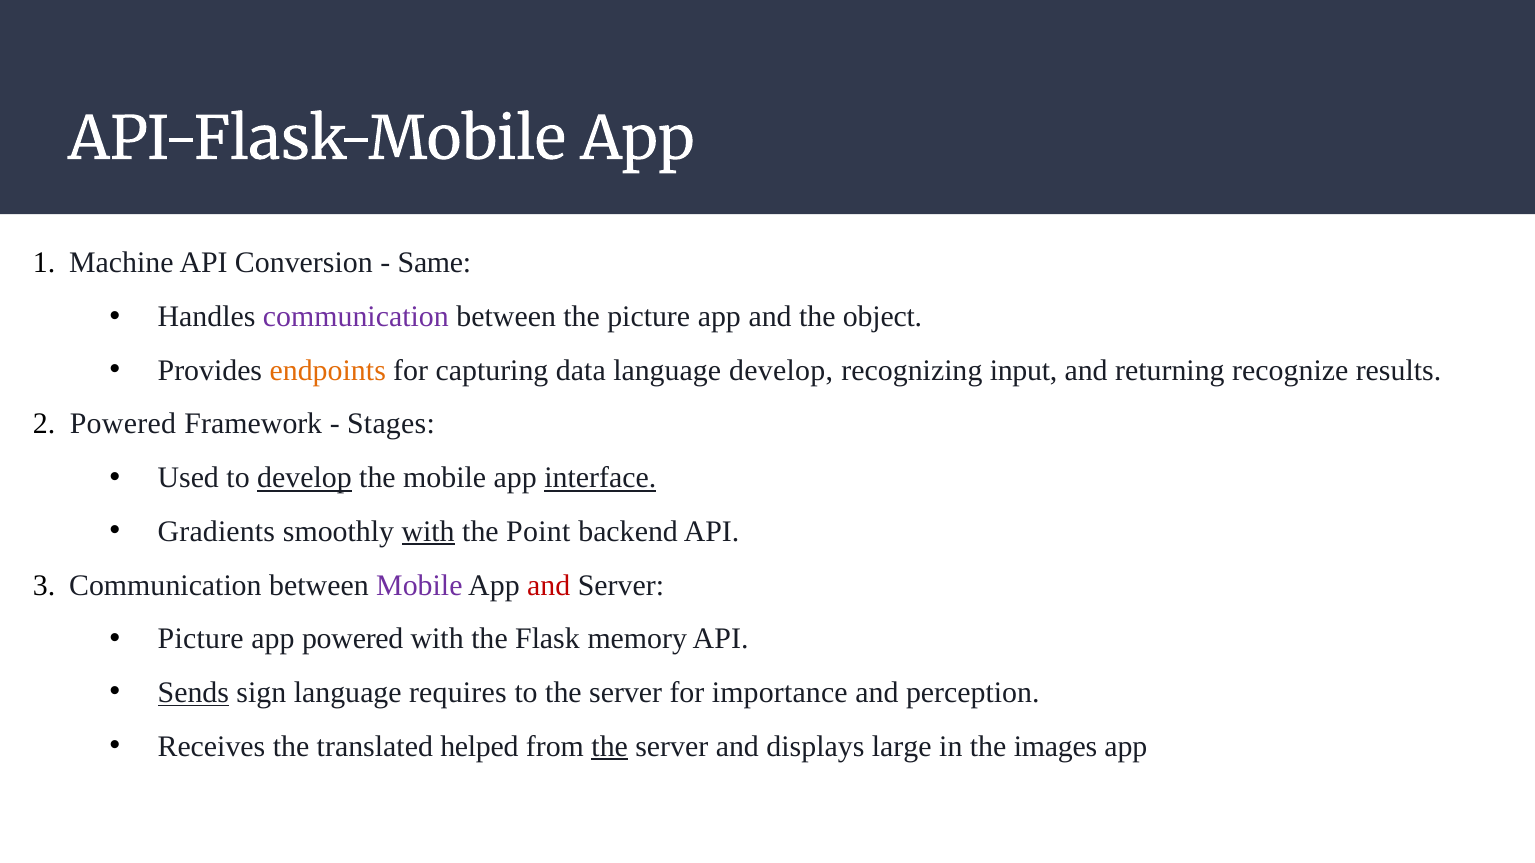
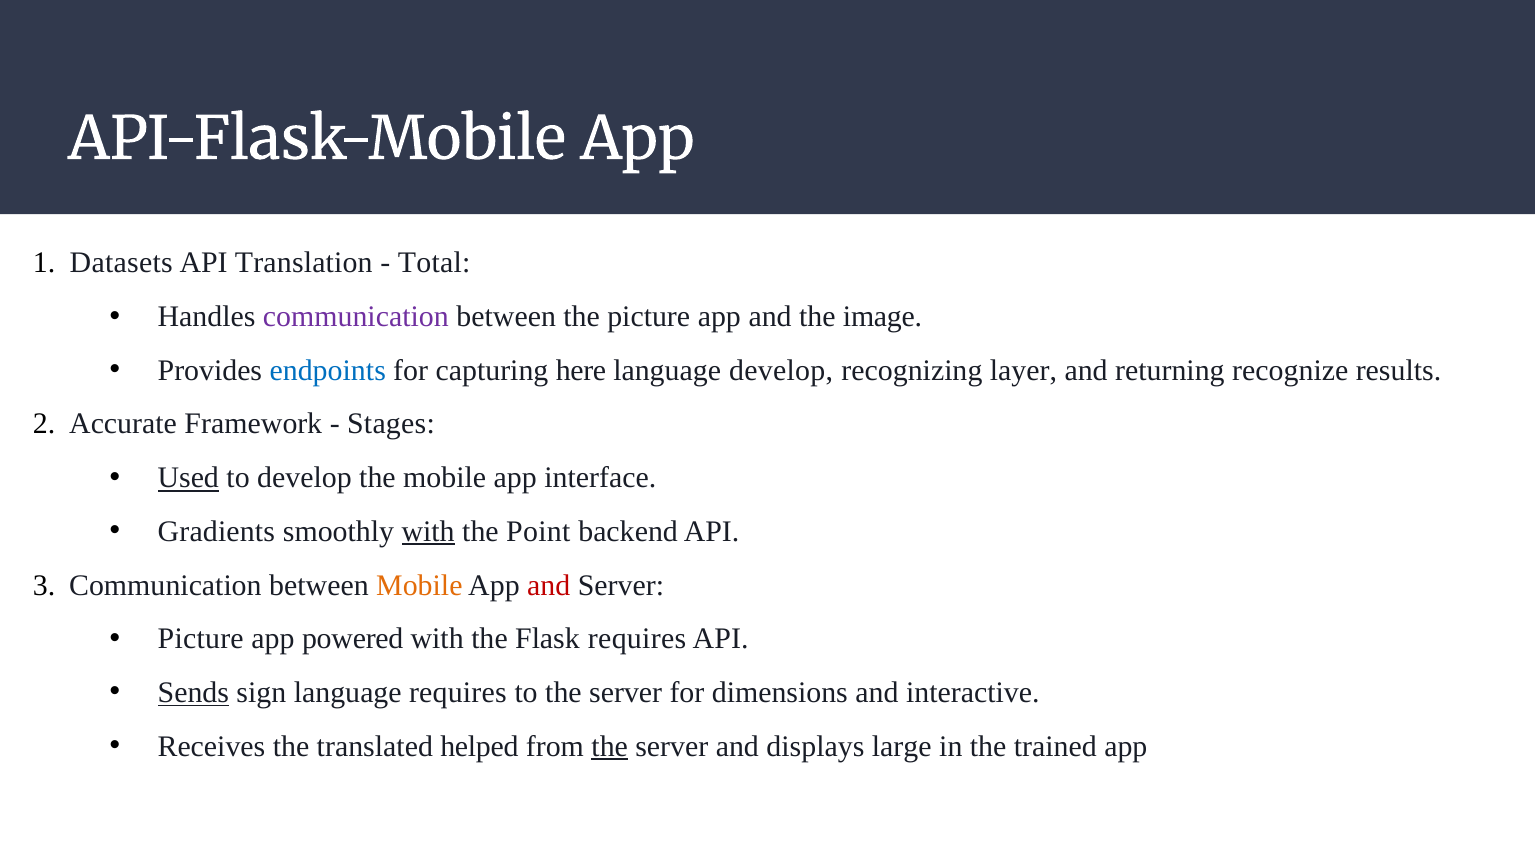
Machine: Machine -> Datasets (121, 263)
Conversion: Conversion -> Translation (304, 263)
Same: Same -> Total (434, 263)
object: object -> image (883, 317)
endpoints colour: orange -> blue (328, 371)
data: data -> here (581, 371)
input: input -> layer (1023, 371)
Powered: Powered -> Accurate (123, 424)
Used underline: none -> present (188, 478)
develop underline: present -> none (304, 478)
interface underline: present -> none (600, 478)
Mobile colour: purple -> orange (419, 586)
Flask memory: memory -> requires (637, 639)
importance: importance -> dimensions (780, 693)
perception: perception -> interactive (973, 693)
images: images -> trained (1055, 747)
